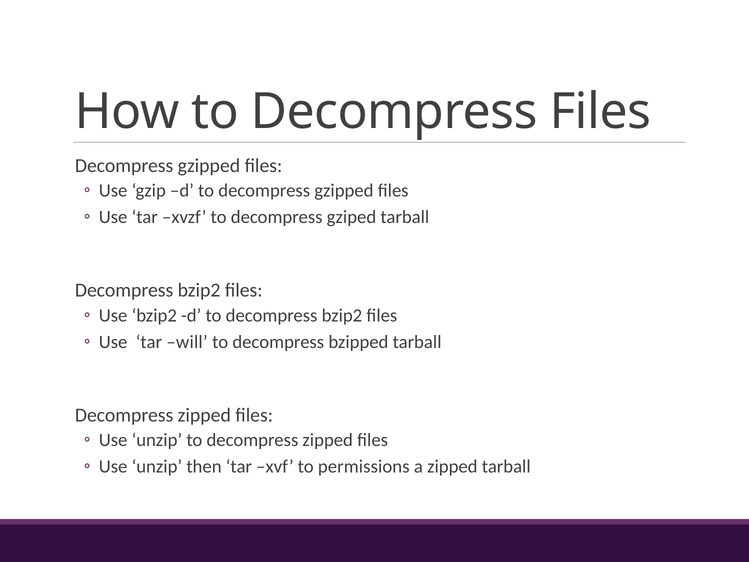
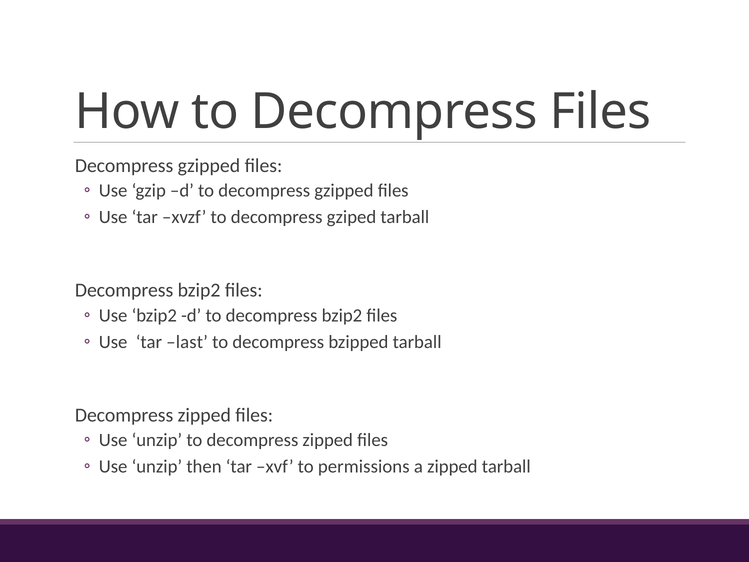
will: will -> last (187, 342)
